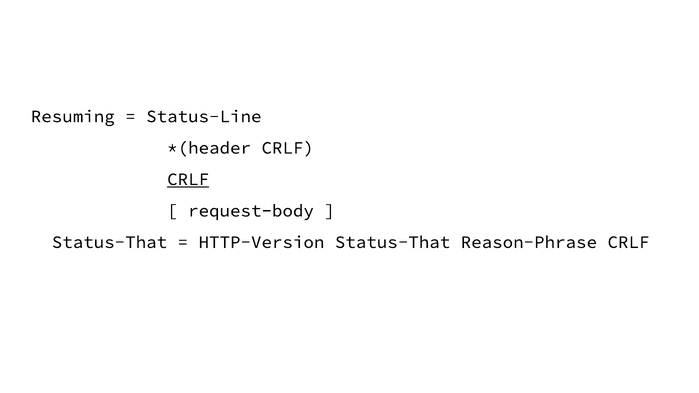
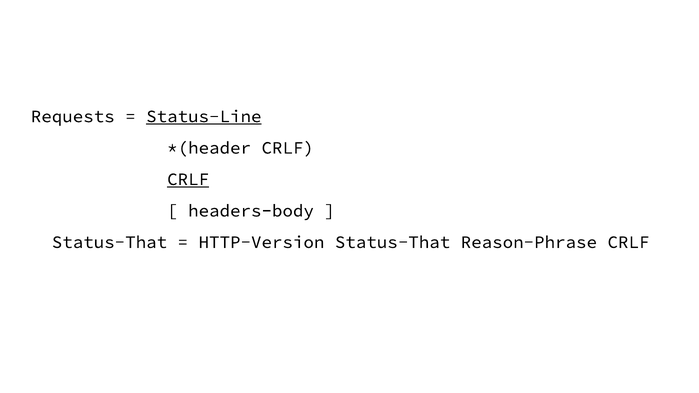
Resuming: Resuming -> Requests (73, 116)
Status-Line underline: none -> present (204, 116)
request-body: request-body -> headers-body (251, 211)
